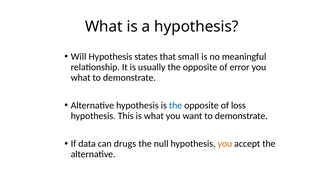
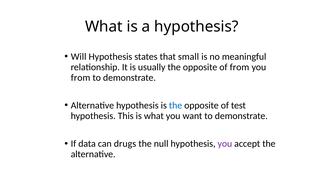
of error: error -> from (239, 67)
what: what -> from (81, 77)
loss: loss -> test (238, 105)
you colour: orange -> purple (225, 144)
